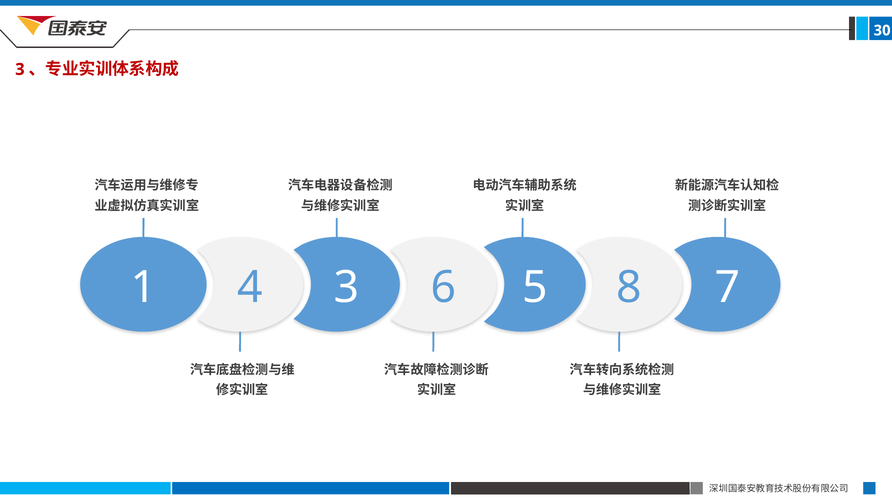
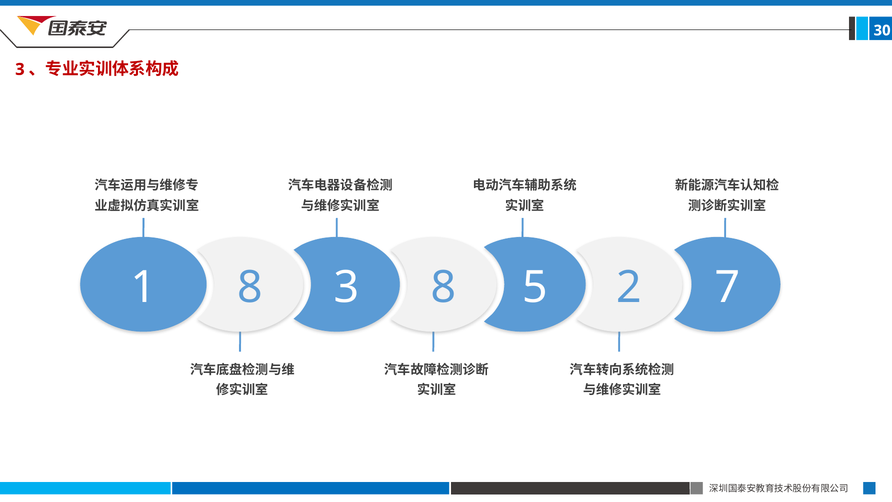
1 4: 4 -> 8 (250, 287)
3 6: 6 -> 8 (443, 287)
8: 8 -> 2 (629, 287)
